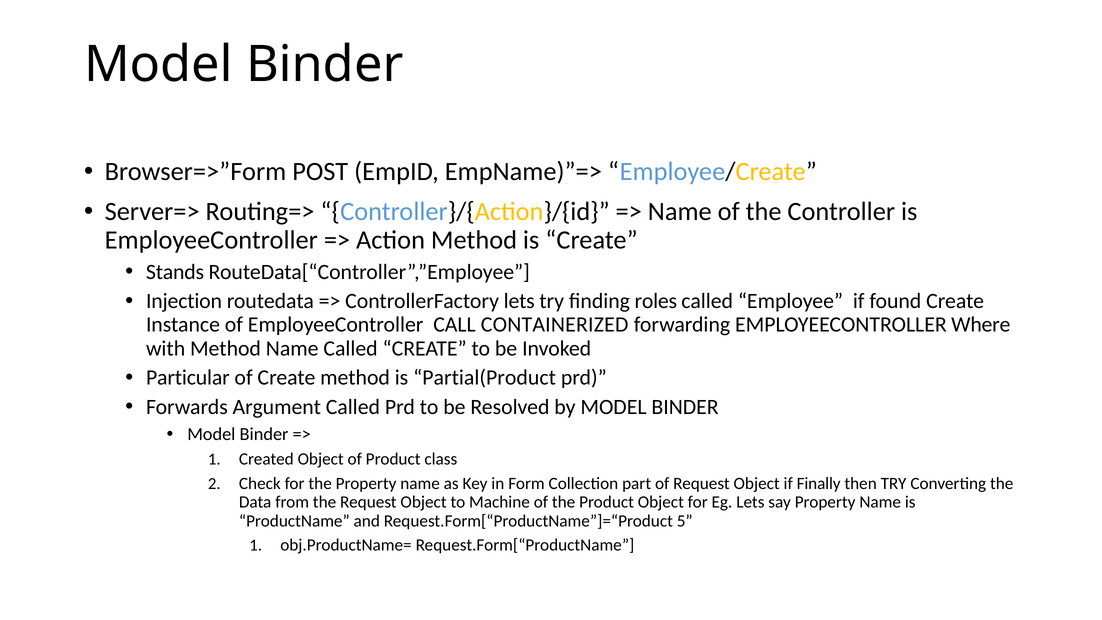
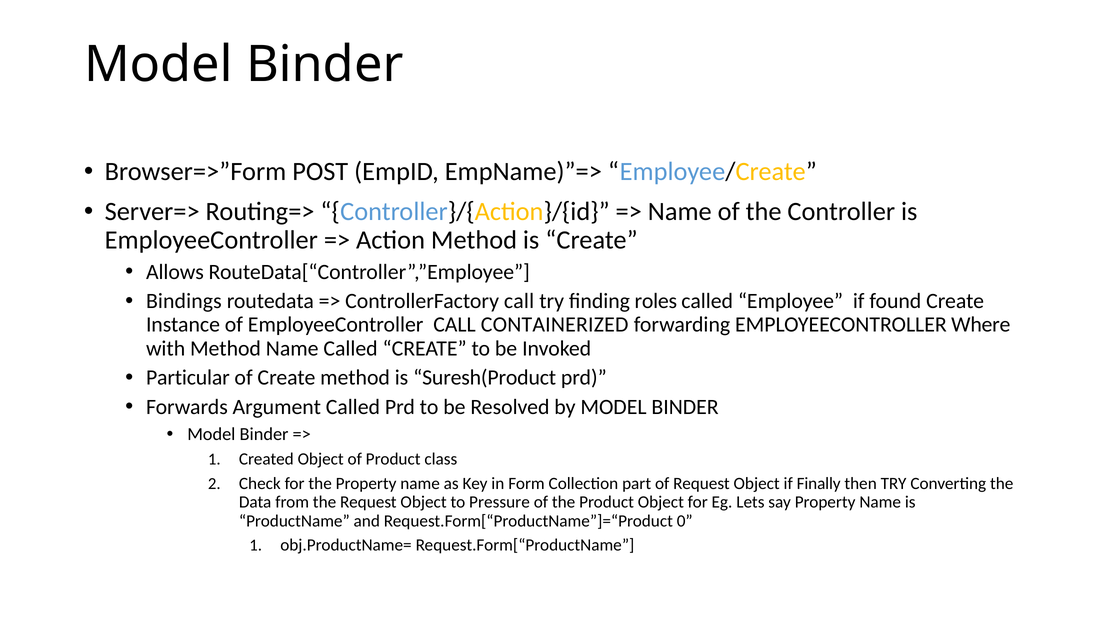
Stands: Stands -> Allows (175, 272)
Injection: Injection -> Bindings (184, 301)
ControllerFactory lets: lets -> call (519, 301)
Partial(Product: Partial(Product -> Suresh(Product (485, 378)
Machine: Machine -> Pressure (499, 502)
5: 5 -> 0 (685, 521)
